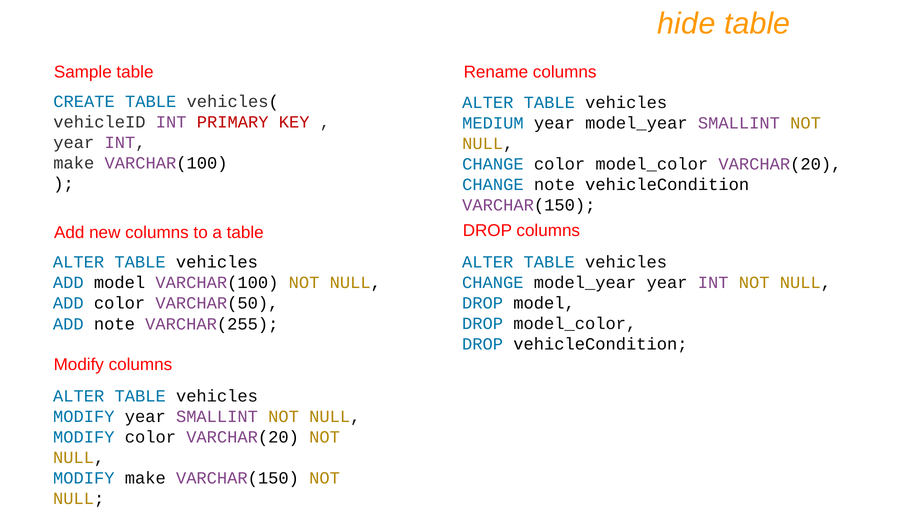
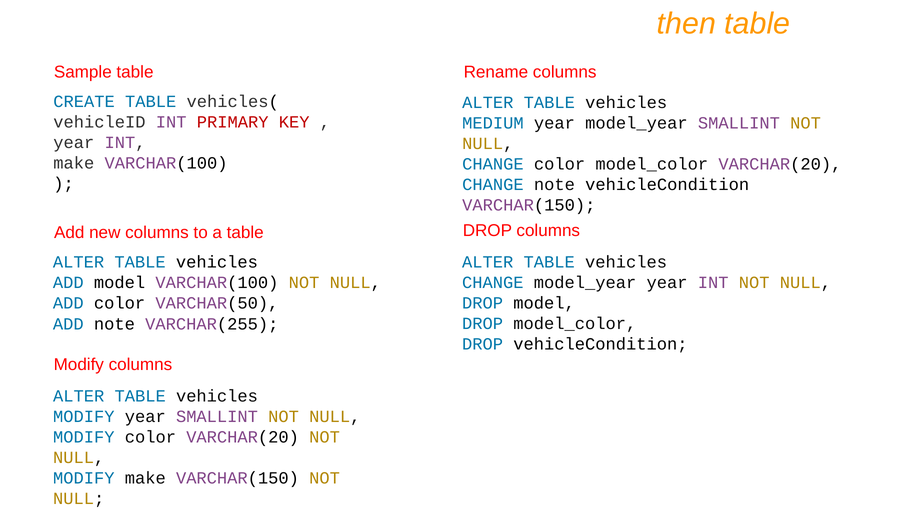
hide: hide -> then (686, 24)
